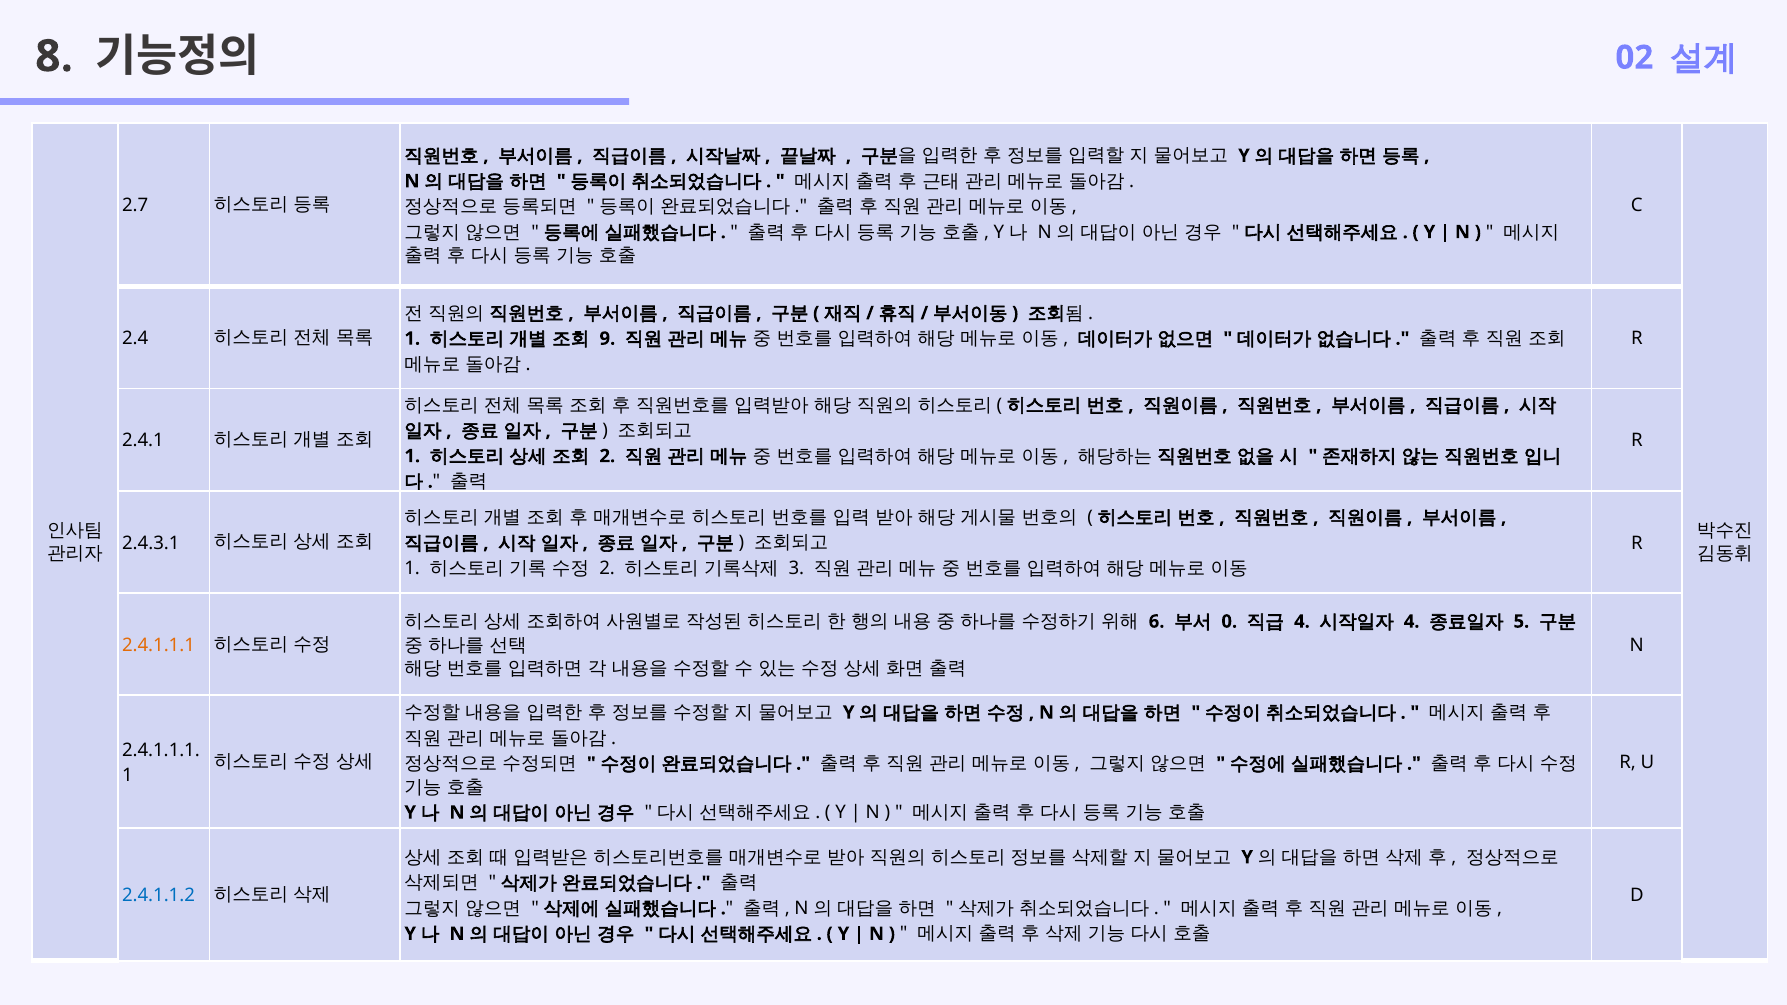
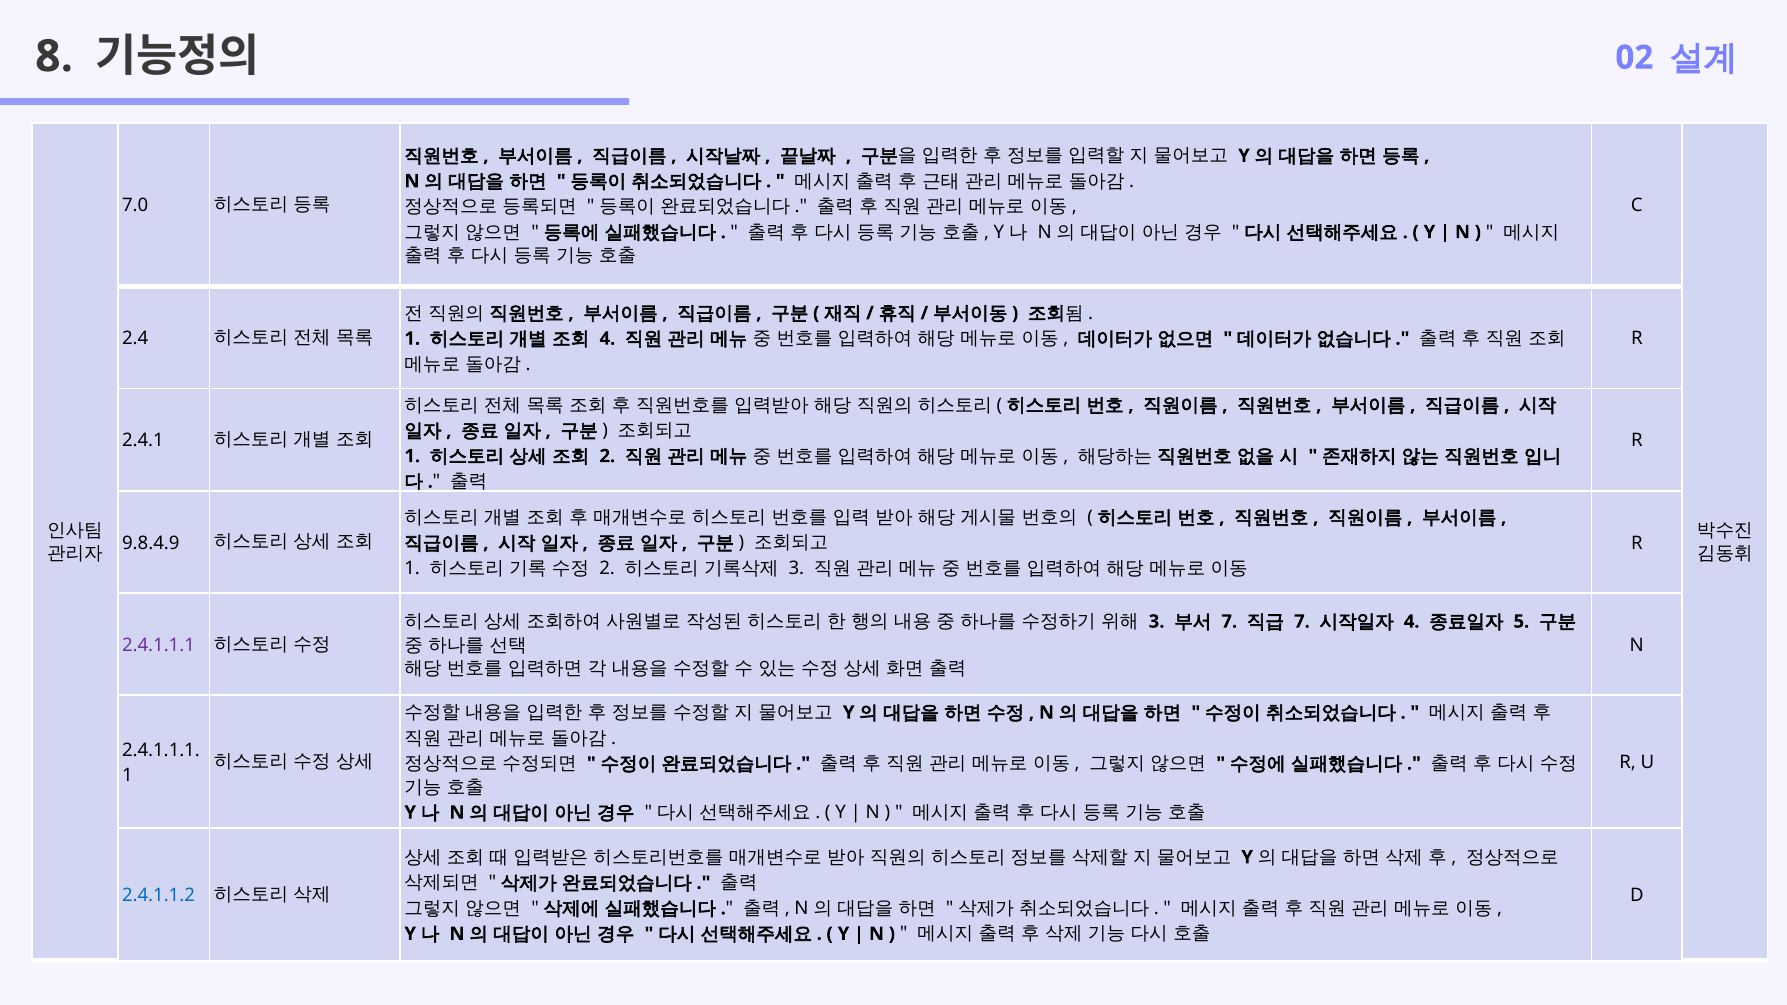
2.7: 2.7 -> 7.0 (135, 206)
9: 9 -> 4 (607, 339)
2.4.3.1: 2.4.3.1 -> 9.8.4.9 (151, 543)
6: 6 -> 3 (1157, 622)
0: 0 -> 7 (1229, 622)
4: 4 -> 7 (1302, 622)
2.4.1.1.1 colour: orange -> purple (159, 645)
